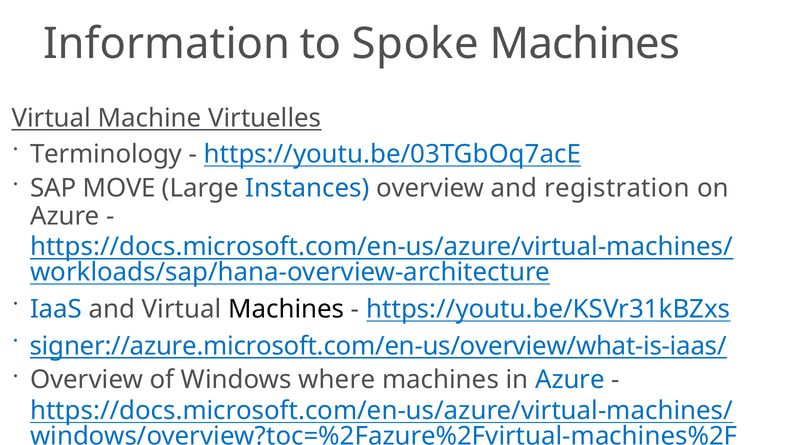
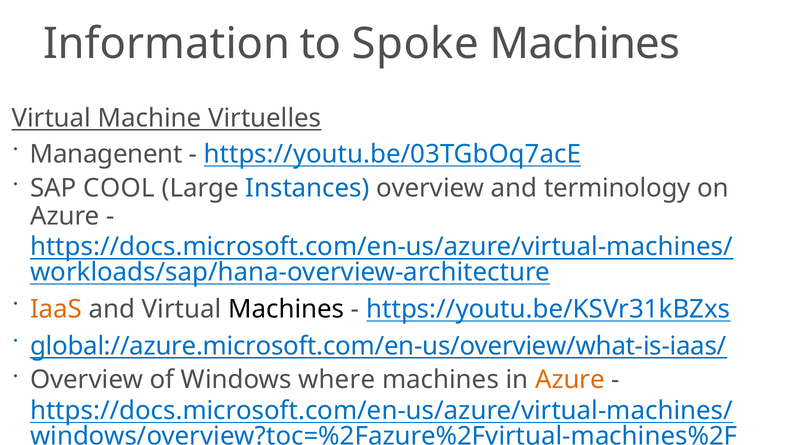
Terminology: Terminology -> Managenent (106, 154)
MOVE: MOVE -> COOL (119, 188)
registration: registration -> terminology (617, 188)
IaaS colour: blue -> orange (56, 309)
signer://azure.microsoft.com/en-us/overview/what-is-iaas/: signer://azure.microsoft.com/en-us/overview/what-is-iaas/ -> global://azure.microsoft.com/en-us/overview/what-is-iaas/ (378, 346)
Azure colour: blue -> orange (570, 380)
